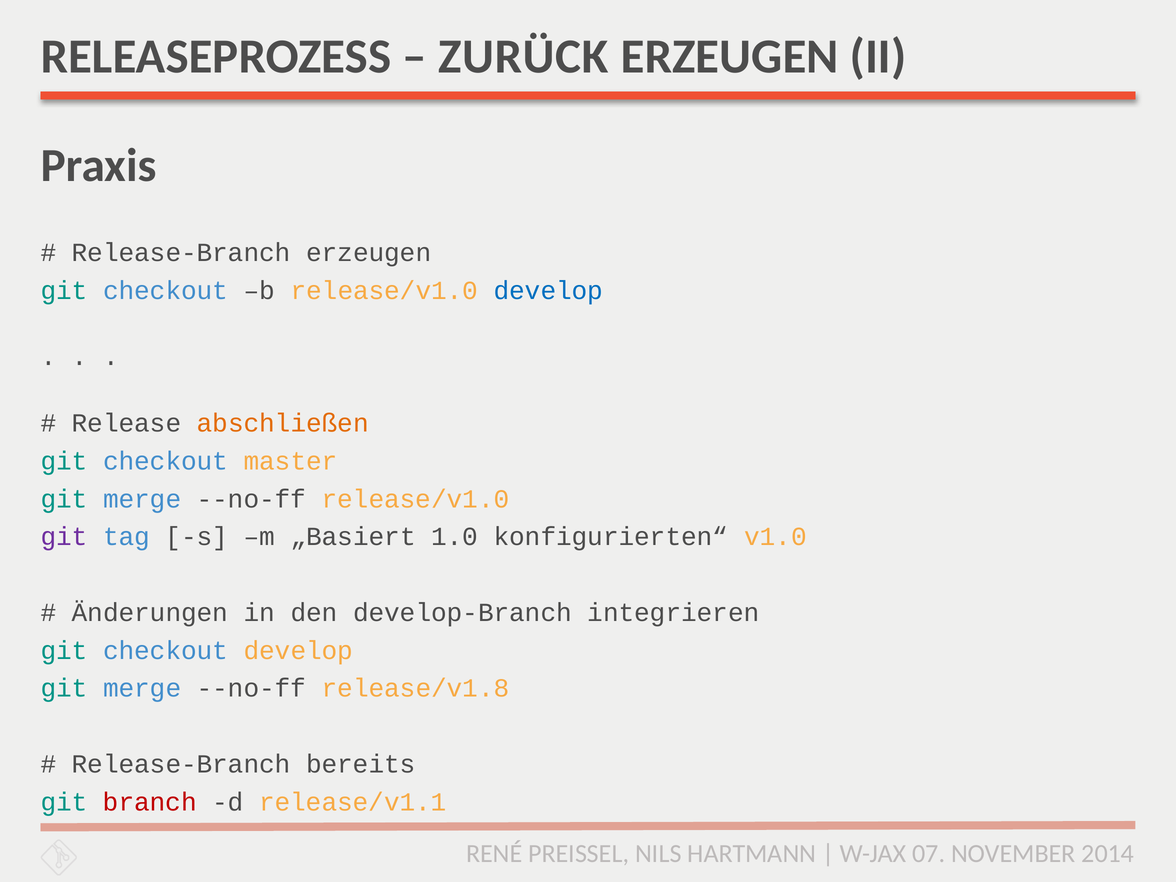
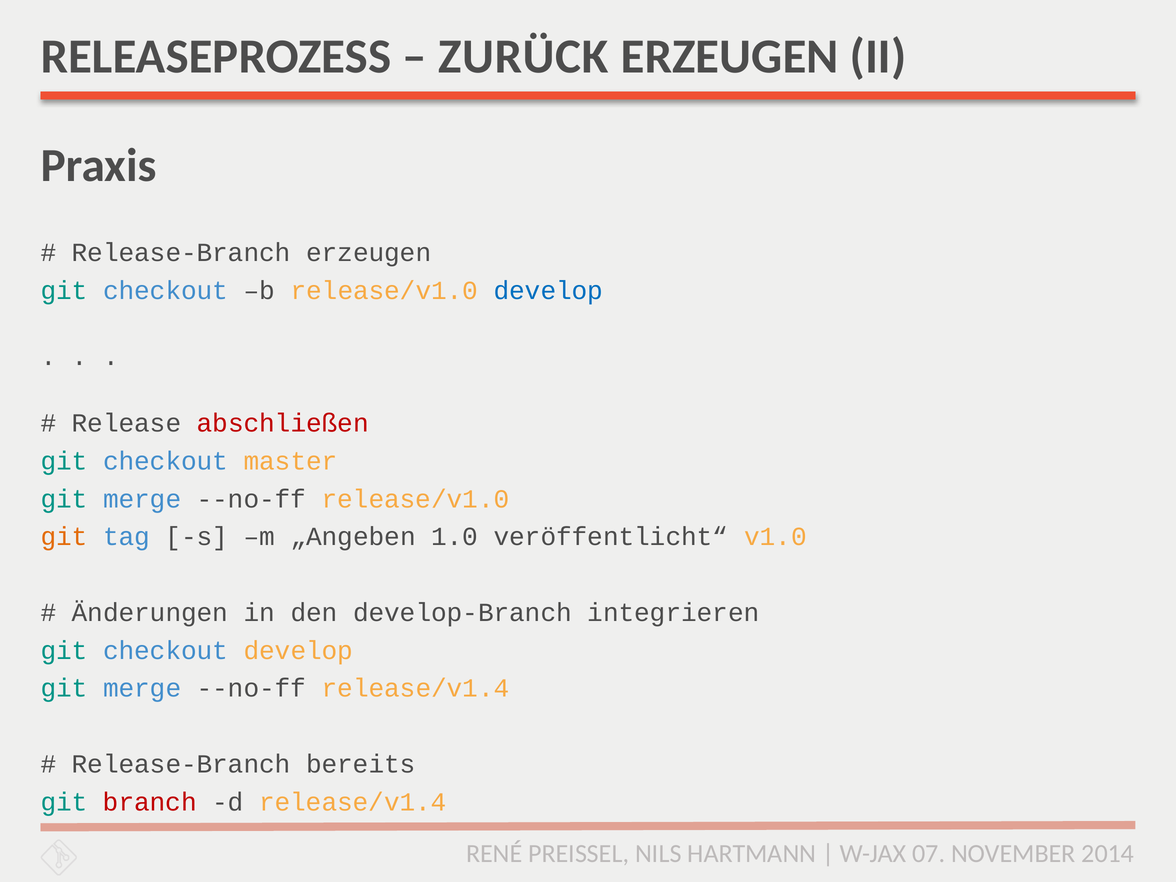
abschließen colour: orange -> red (283, 423)
git colour: purple -> orange (64, 537)
„Basiert: „Basiert -> „Angeben (353, 537)
konfigurierten“: konfigurierten“ -> veröffentlicht“ (611, 537)
--no-ff release/v1.8: release/v1.8 -> release/v1.4 (416, 688)
d release/v1.1: release/v1.1 -> release/v1.4 (353, 802)
